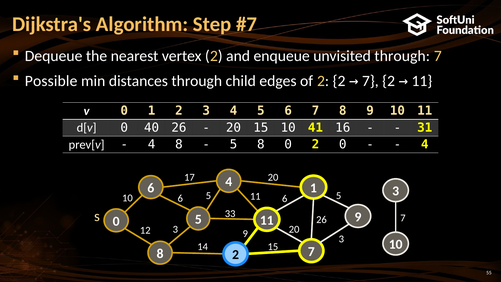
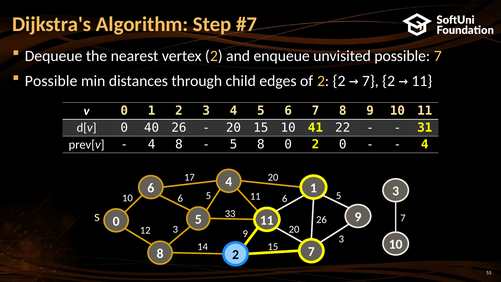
unvisited through: through -> possible (402, 56)
16: 16 -> 22 (343, 128)
